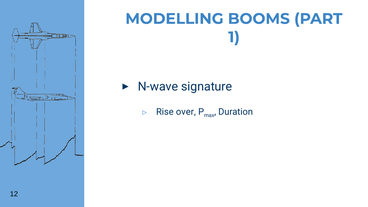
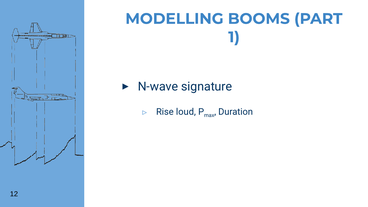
over: over -> loud (186, 112)
